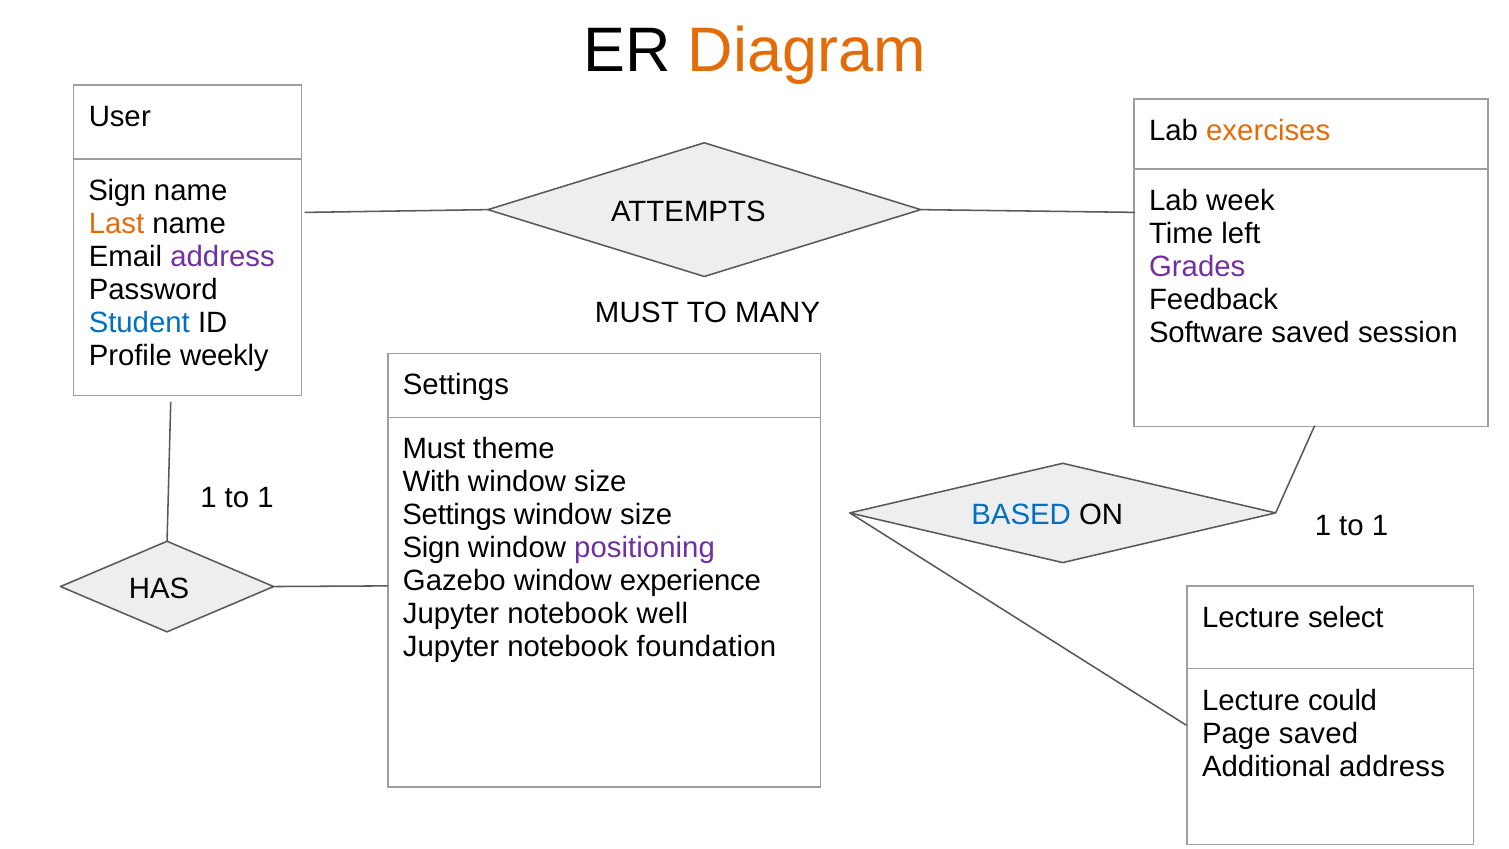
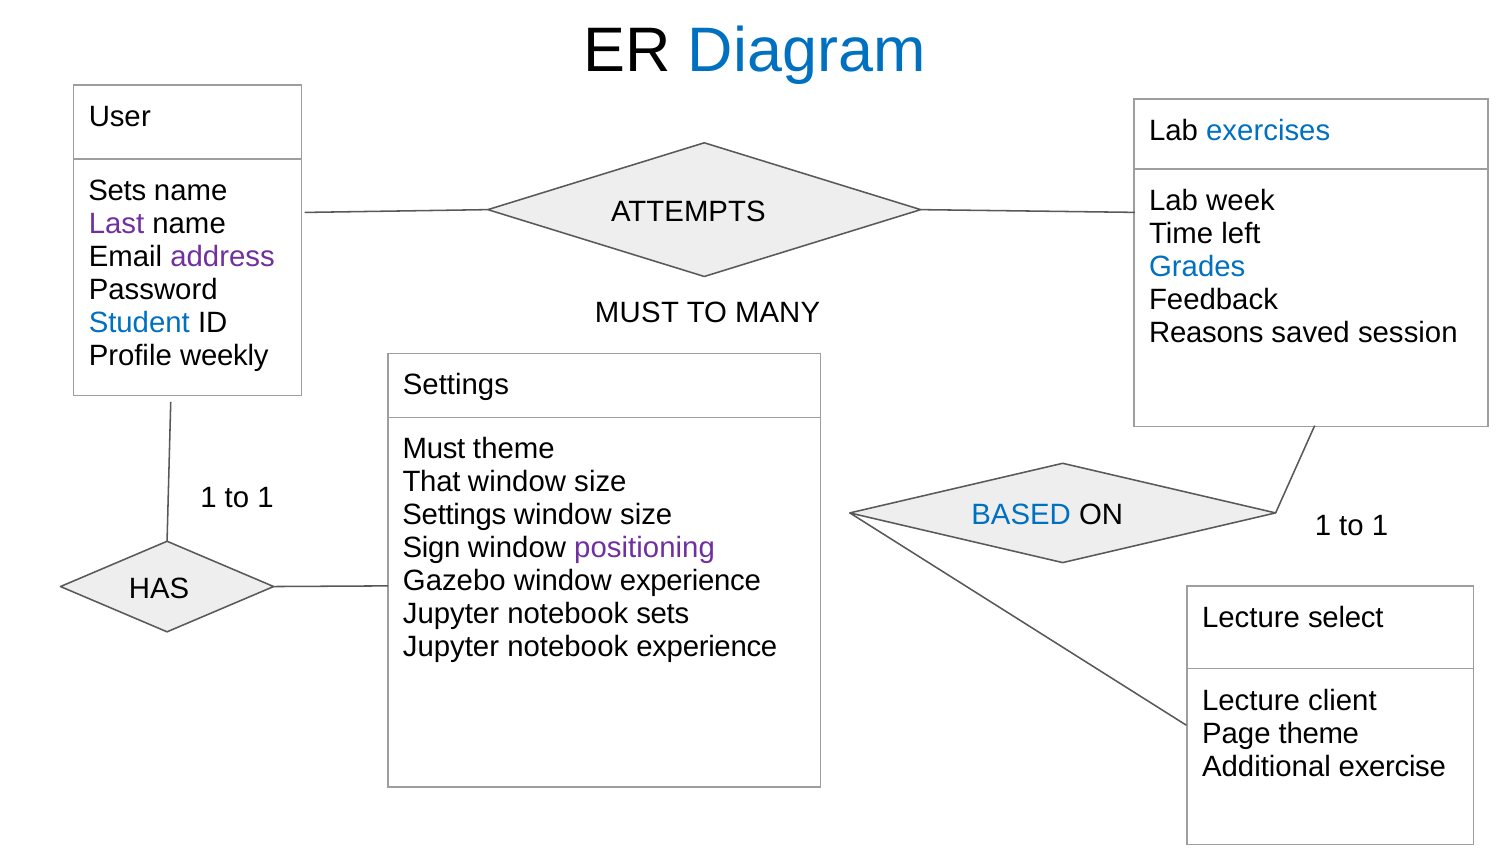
Diagram colour: orange -> blue (807, 51)
exercises colour: orange -> blue (1268, 131)
Sign: Sign -> Sets (117, 191)
Last colour: orange -> purple (116, 224)
Grades colour: purple -> blue (1197, 267)
Software: Software -> Reasons (1206, 333)
With: With -> That (432, 482)
notebook well: well -> sets (663, 614)
notebook foundation: foundation -> experience (707, 647)
could: could -> client (1342, 701)
Page saved: saved -> theme (1319, 734)
Additional address: address -> exercise (1392, 767)
